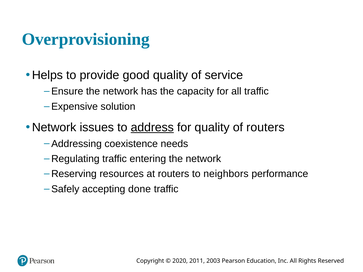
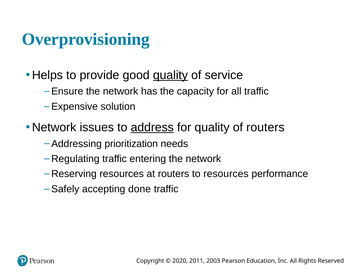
quality underline: none -> present (170, 75)
coexistence: coexistence -> prioritization (131, 144)
to neighbors: neighbors -> resources (226, 174)
